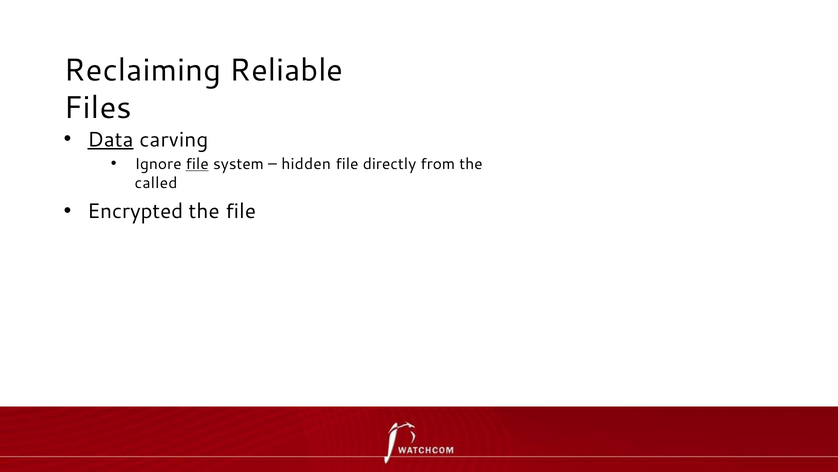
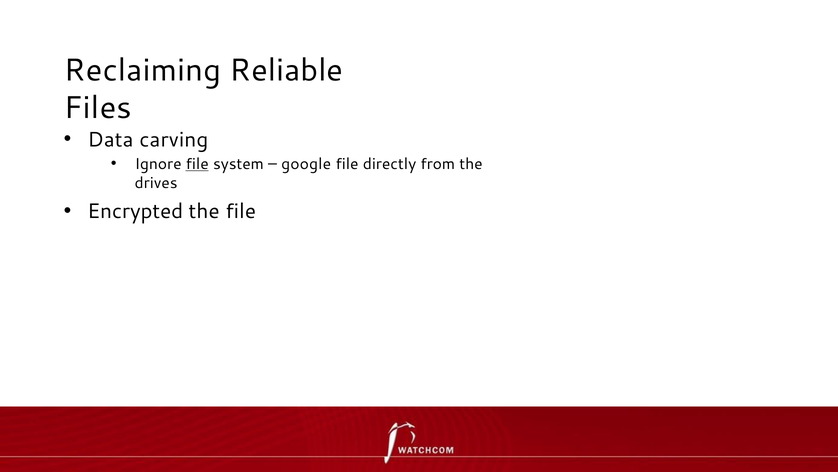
Data underline: present -> none (110, 140)
hidden: hidden -> google (306, 164)
called: called -> drives (156, 183)
